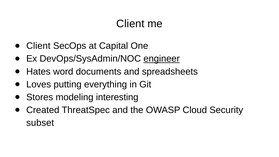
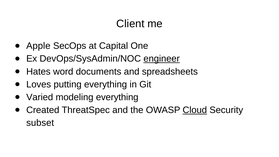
Client: Client -> Apple (38, 46)
Stores: Stores -> Varied (40, 97)
modeling interesting: interesting -> everything (117, 97)
Cloud underline: none -> present (195, 110)
